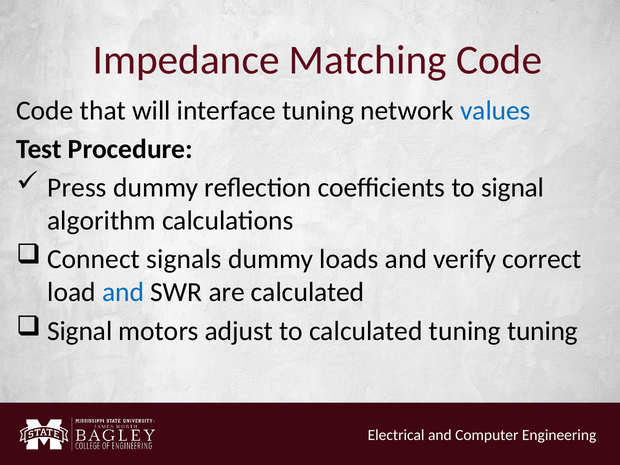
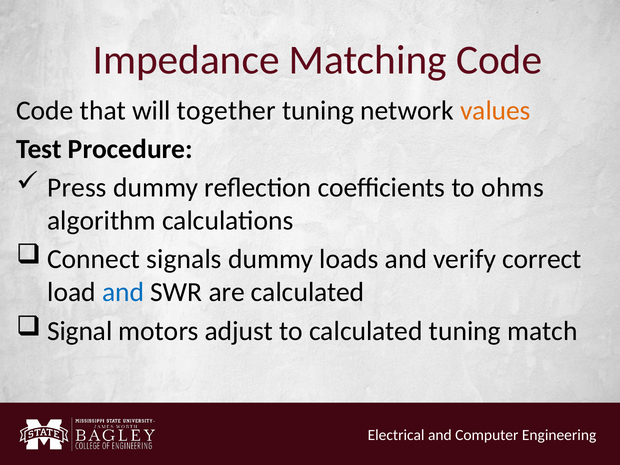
interface: interface -> together (226, 110)
values colour: blue -> orange (495, 110)
to signal: signal -> ohms (512, 188)
tuning tuning: tuning -> match (542, 331)
